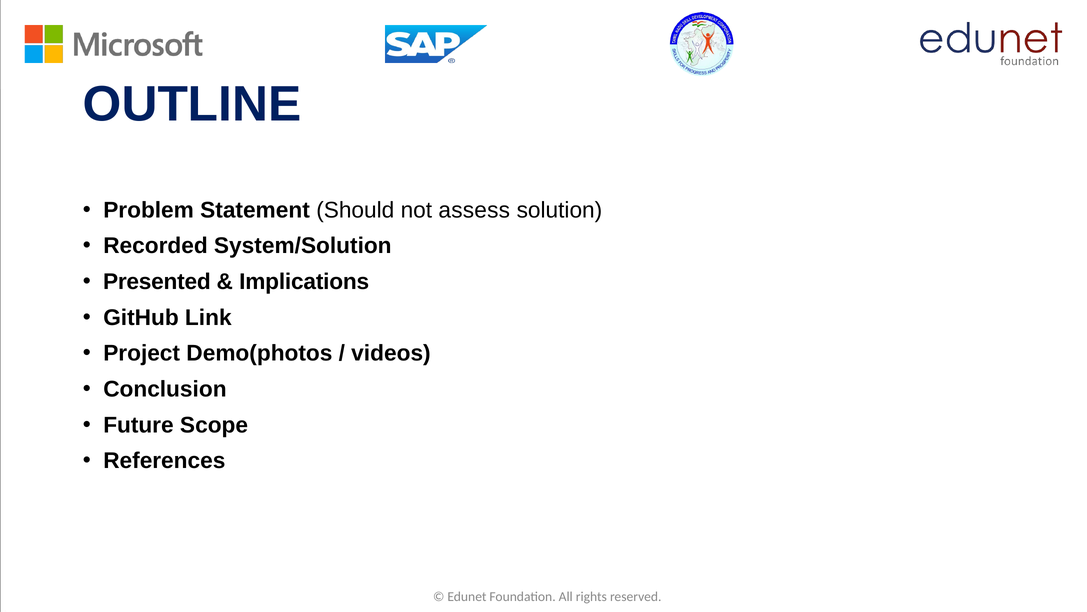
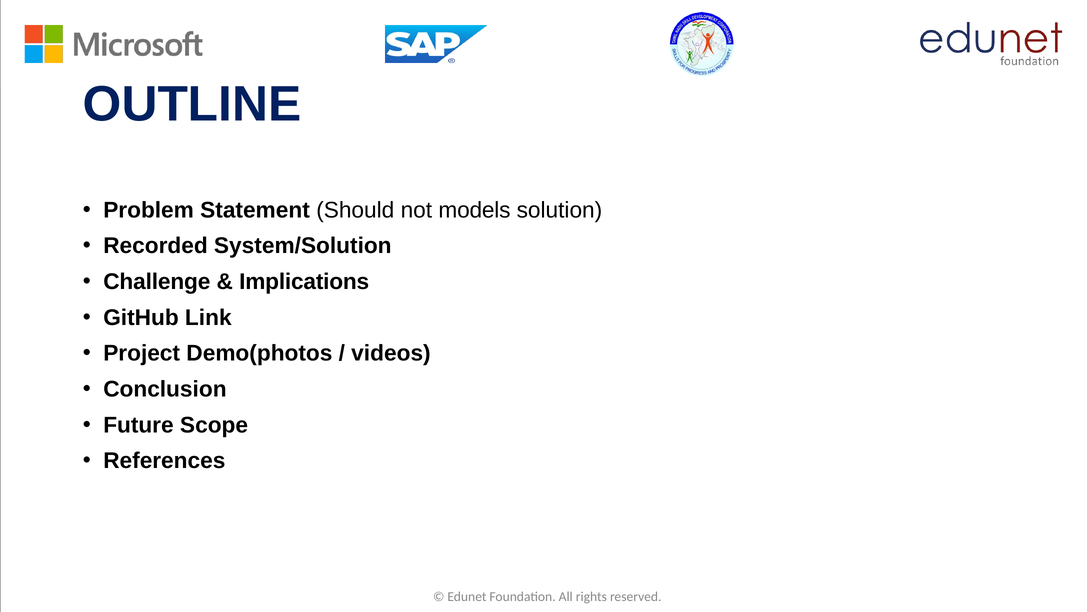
assess: assess -> models (474, 210)
Presented: Presented -> Challenge (157, 281)
